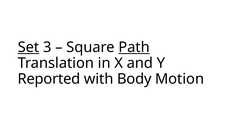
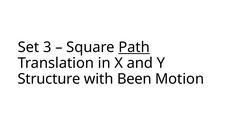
Set underline: present -> none (28, 47)
Reported: Reported -> Structure (49, 79)
Body: Body -> Been (134, 79)
